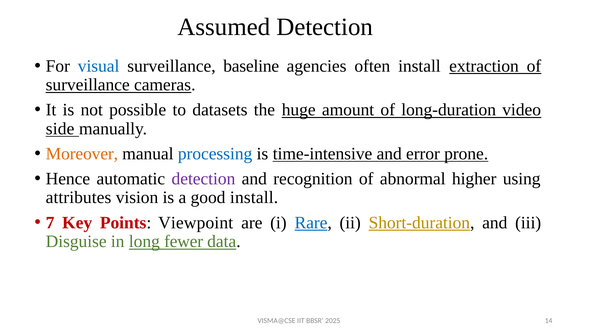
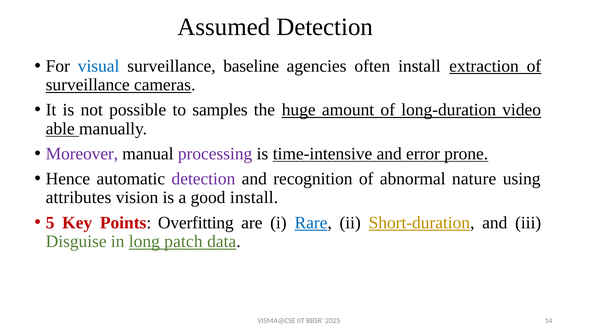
datasets: datasets -> samples (220, 110)
side: side -> able (60, 129)
Moreover colour: orange -> purple (82, 154)
processing colour: blue -> purple (215, 154)
higher: higher -> nature (474, 179)
7: 7 -> 5 (50, 223)
Viewpoint: Viewpoint -> Overfitting (196, 223)
fewer: fewer -> patch (183, 242)
